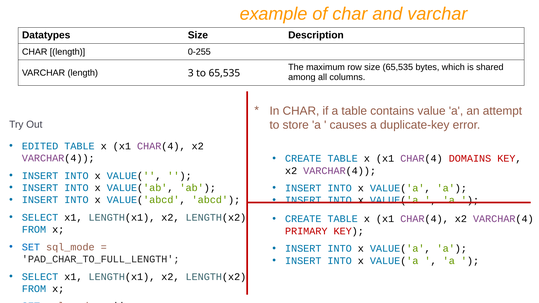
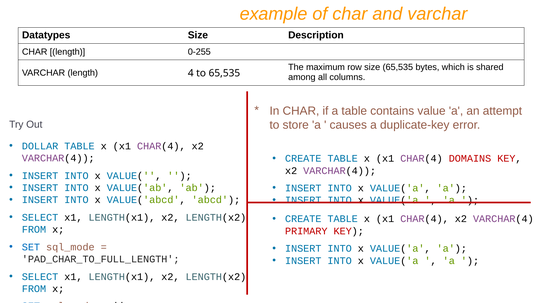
3: 3 -> 4 (191, 73)
EDITED: EDITED -> DOLLAR (40, 146)
